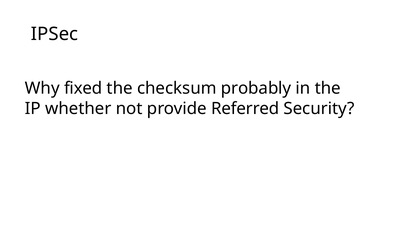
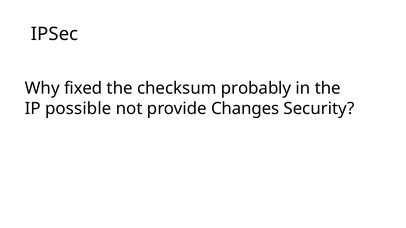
whether: whether -> possible (78, 109)
Referred: Referred -> Changes (245, 109)
